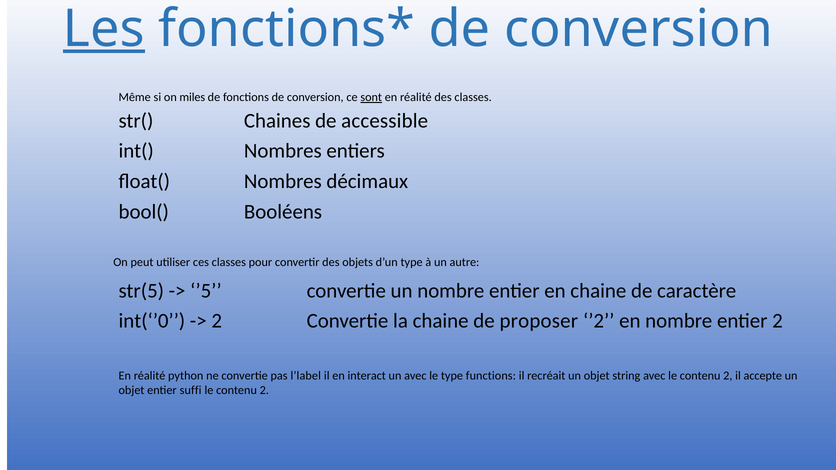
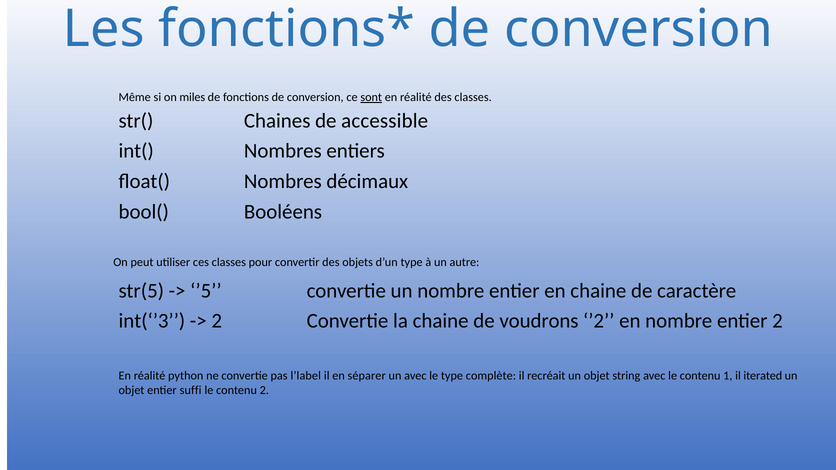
Les underline: present -> none (104, 29)
int(‘’0: int(‘’0 -> int(‘’3 (152, 321)
proposer: proposer -> voudrons (539, 321)
interact: interact -> séparer (367, 376)
functions: functions -> complète (491, 376)
avec le contenu 2: 2 -> 1 (728, 376)
accepte: accepte -> iterated (763, 376)
